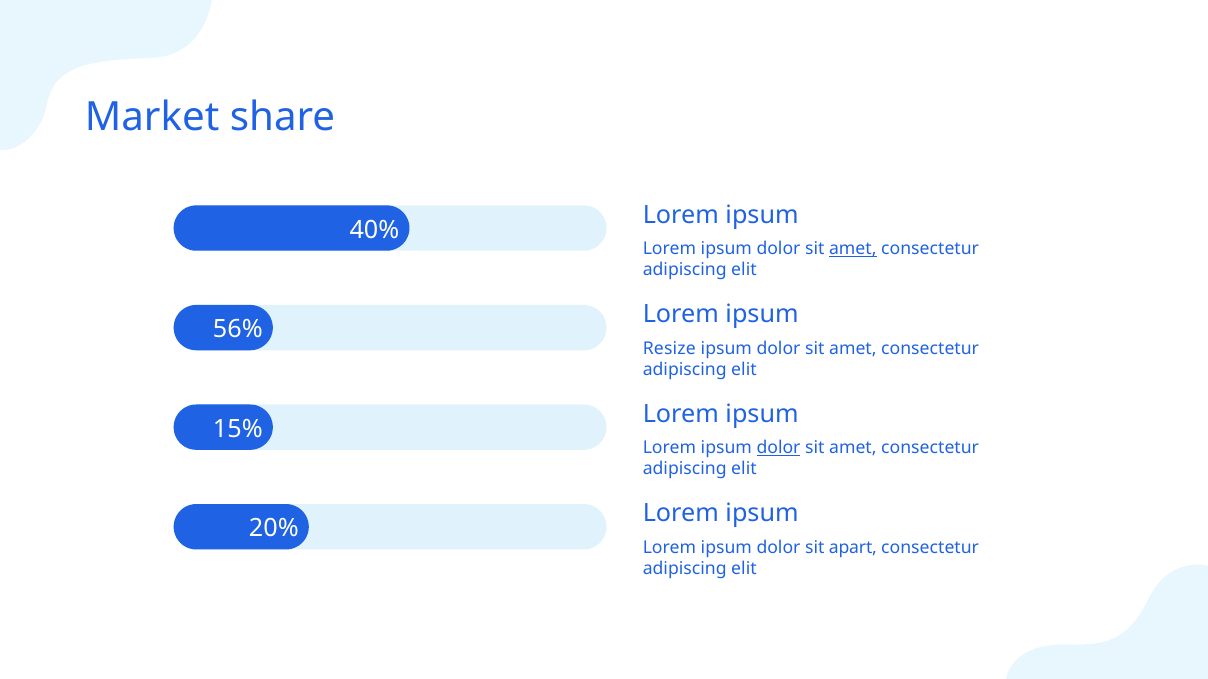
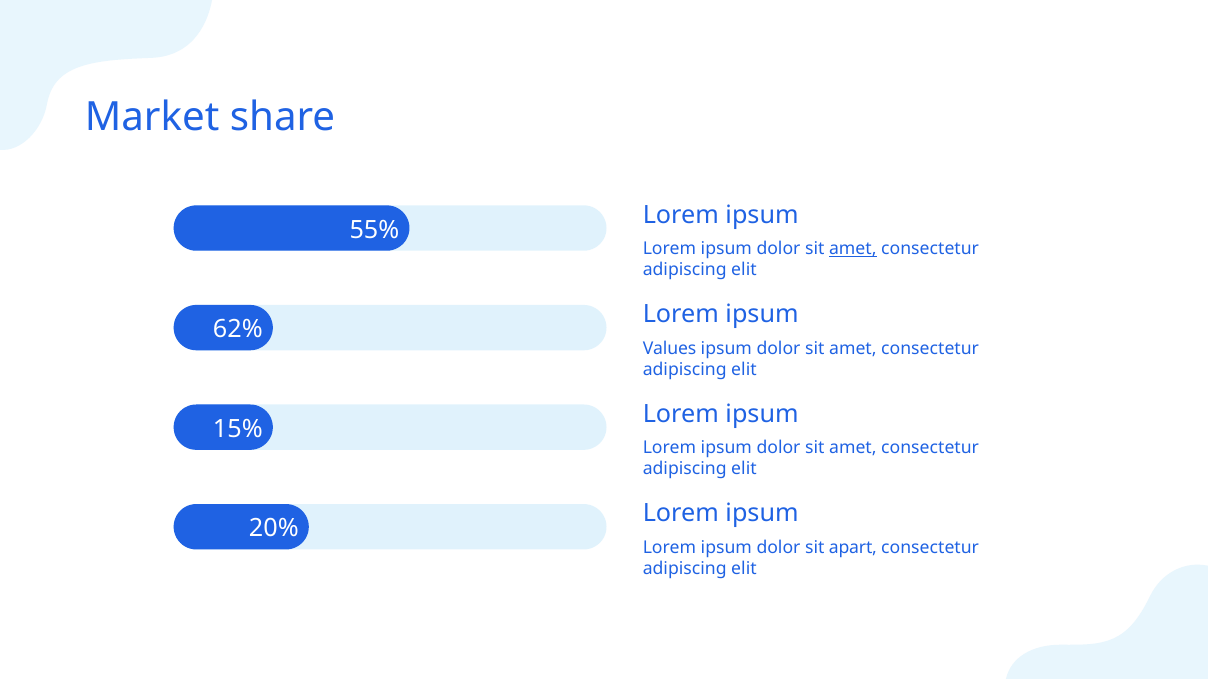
40%: 40% -> 55% (374, 230)
56%: 56% -> 62% (238, 330)
Resize: Resize -> Values (670, 348)
dolor underline: present -> none (779, 448)
